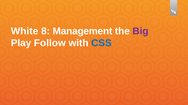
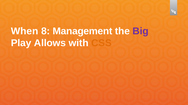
White: White -> When (25, 31)
Follow: Follow -> Allows (50, 43)
CSS colour: blue -> orange (101, 43)
